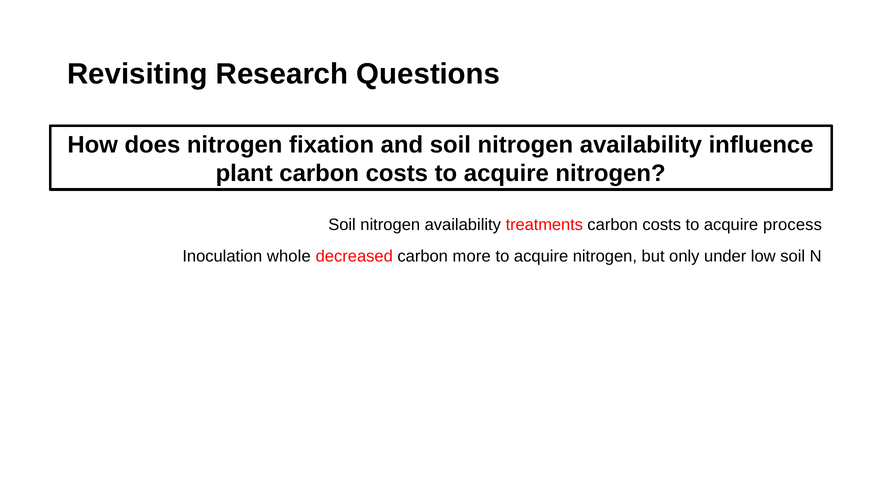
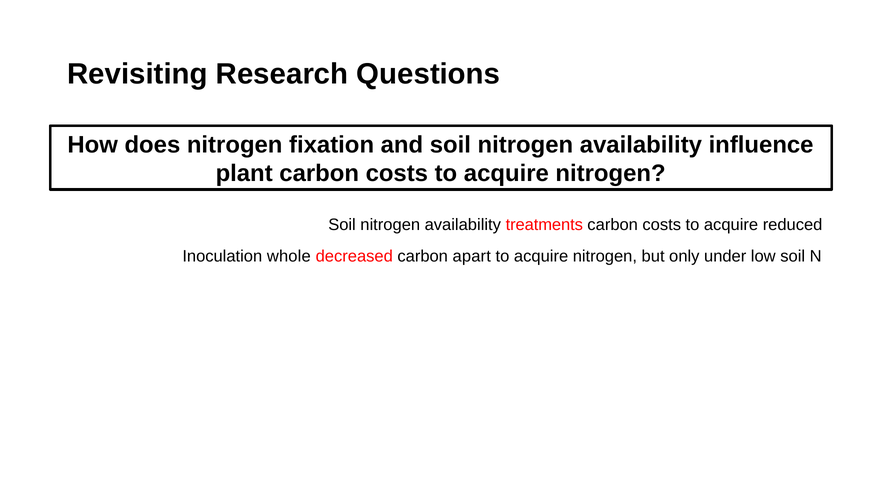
process: process -> reduced (793, 225)
more: more -> apart (472, 256)
